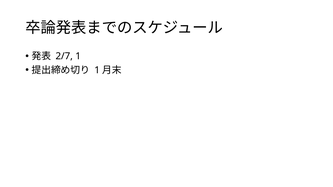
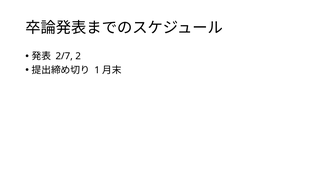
2/7 1: 1 -> 2 (78, 56)
